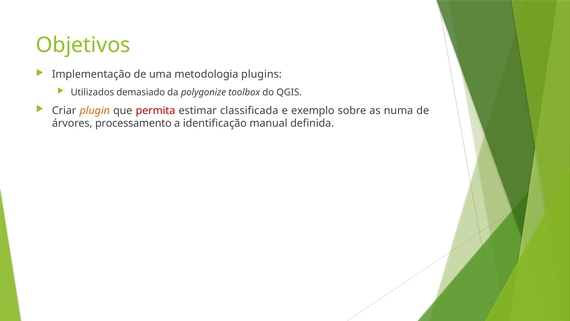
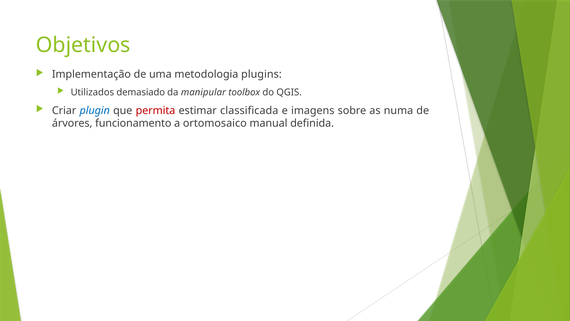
polygonize: polygonize -> manipular (203, 92)
plugin colour: orange -> blue (95, 110)
exemplo: exemplo -> imagens (313, 110)
processamento: processamento -> funcionamento (133, 123)
identificação: identificação -> ortomosaico (215, 123)
